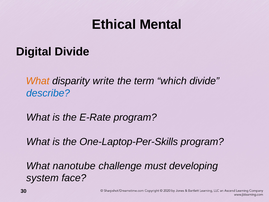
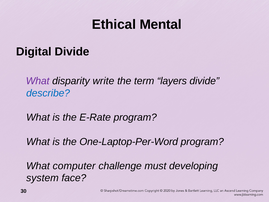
What colour: orange -> purple (38, 81)
which: which -> layers (172, 81)
One-Laptop-Per-Skills: One-Laptop-Per-Skills -> One-Laptop-Per-Word (129, 141)
nanotube: nanotube -> computer (74, 166)
